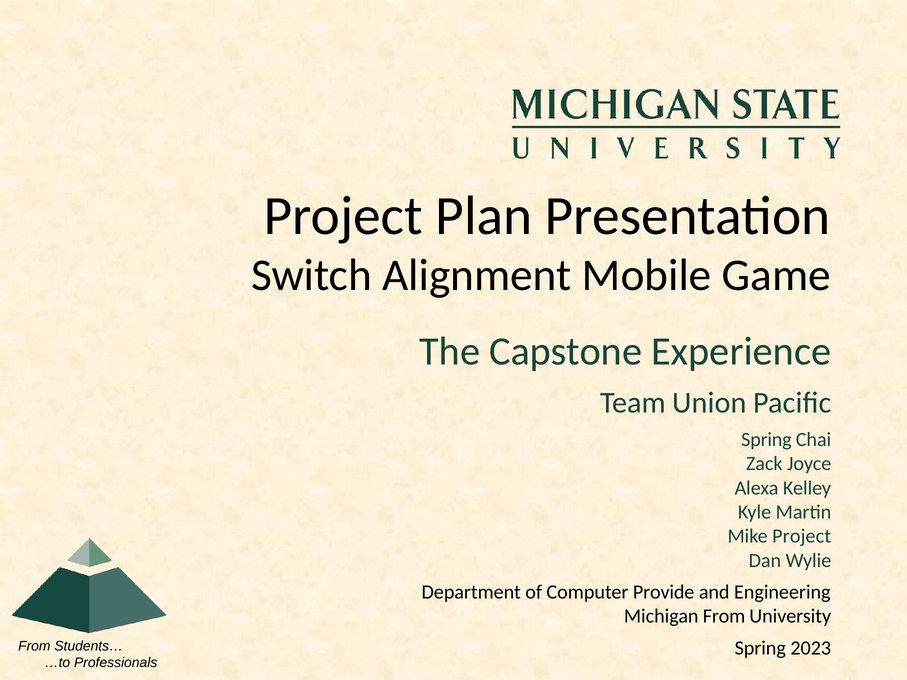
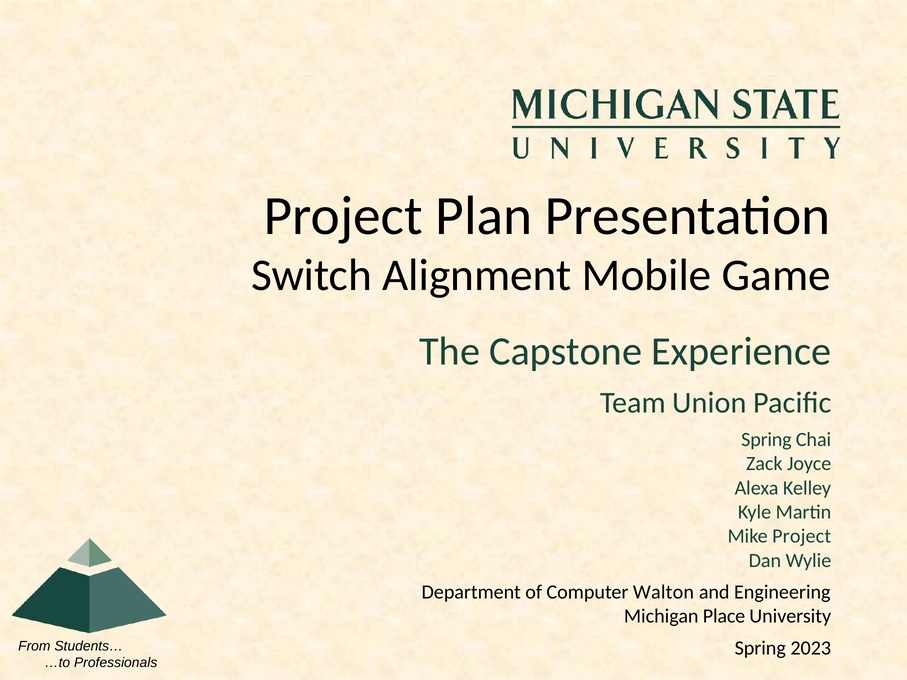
Provide: Provide -> Walton (663, 592)
Michigan From: From -> Place (724, 617)
